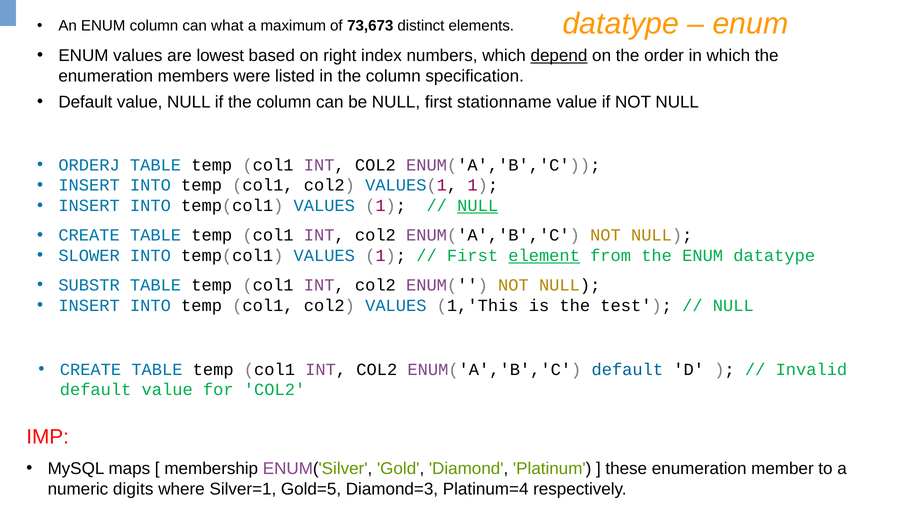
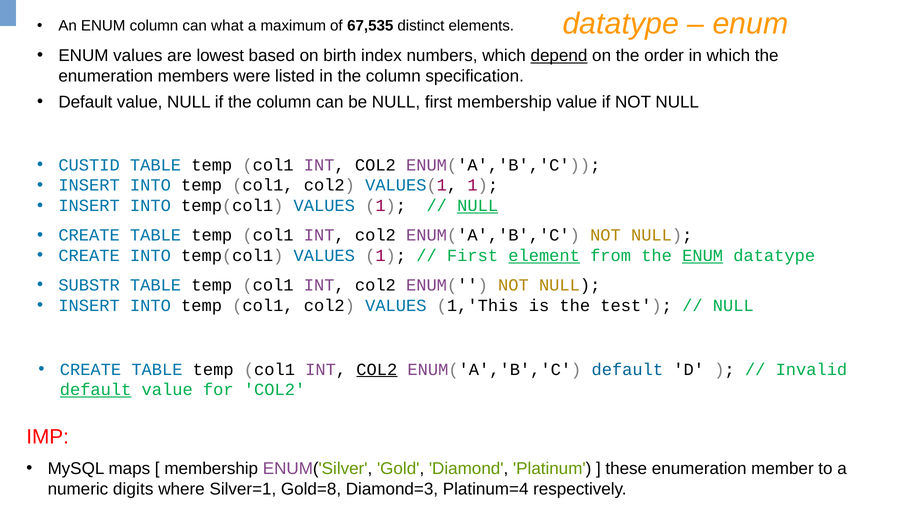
73,673: 73,673 -> 67,535 (370, 26)
right: right -> birth (340, 56)
first stationname: stationname -> membership (504, 102)
ORDERJ: ORDERJ -> CUSTID (89, 165)
SLOWER: SLOWER -> CREATE (89, 256)
ENUM underline: none -> present (703, 256)
COL2 underline: none -> present (377, 370)
default underline: none -> present (96, 390)
Gold=5: Gold=5 -> Gold=8 (311, 489)
